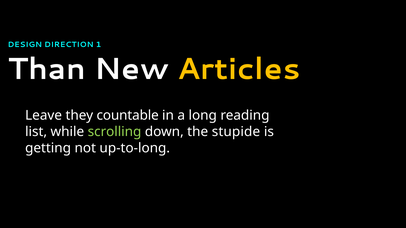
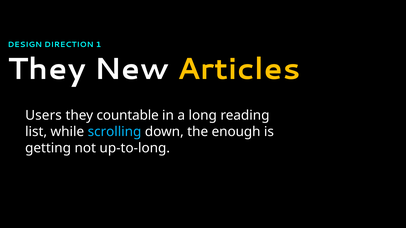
Than: Than -> They (47, 69)
Leave: Leave -> Users (43, 116)
scrolling colour: light green -> light blue (115, 132)
stupide: stupide -> enough (236, 132)
